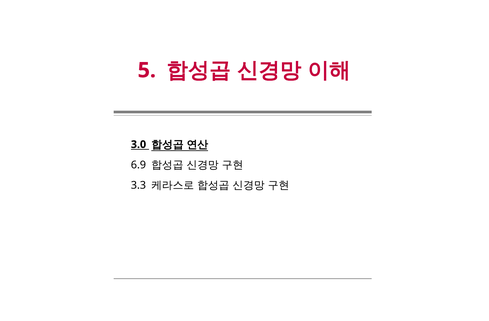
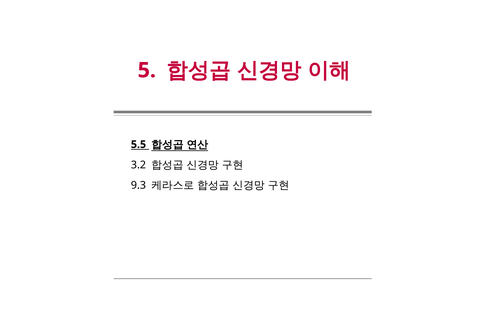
3.0: 3.0 -> 5.5 (138, 145)
6.9: 6.9 -> 3.2 (138, 165)
3.3: 3.3 -> 9.3 (138, 185)
